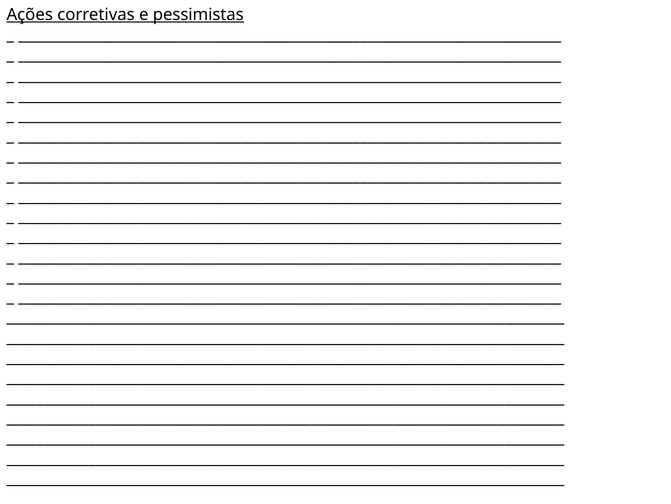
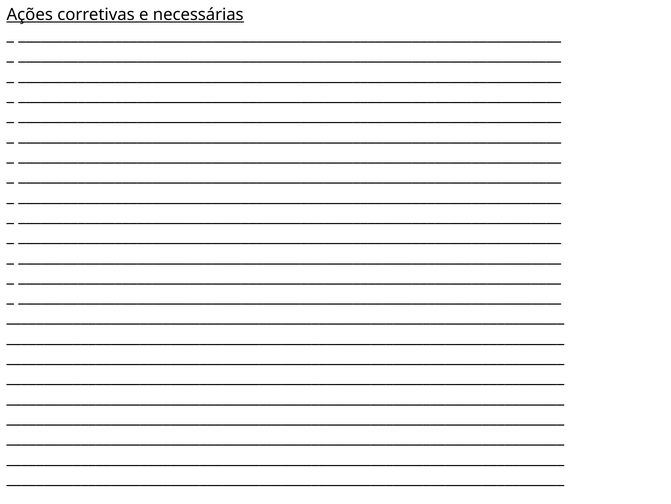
pessimistas: pessimistas -> necessárias (198, 15)
